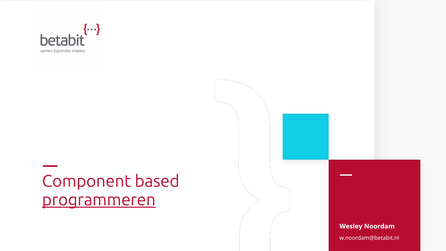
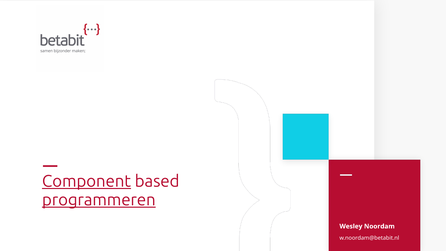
Component underline: none -> present (87, 181)
